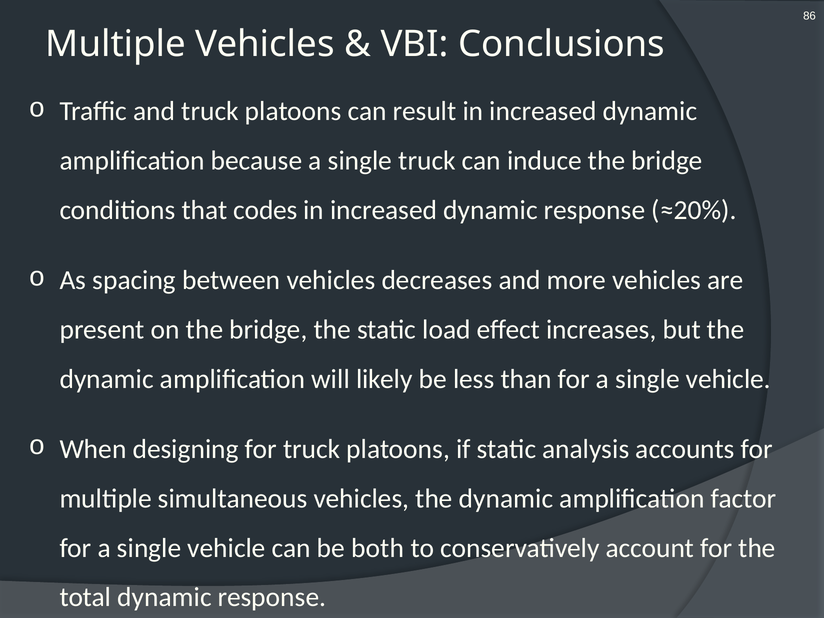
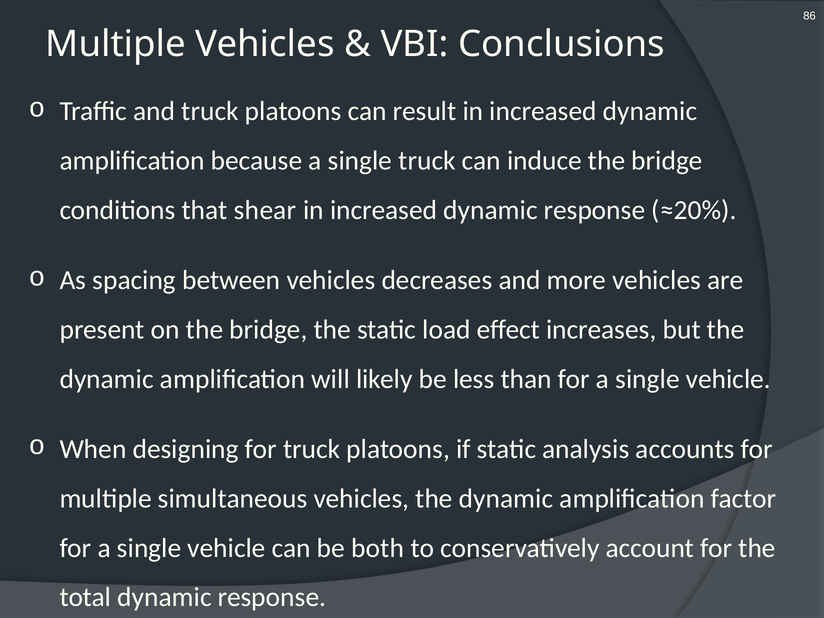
codes: codes -> shear (265, 210)
